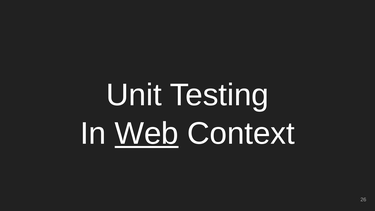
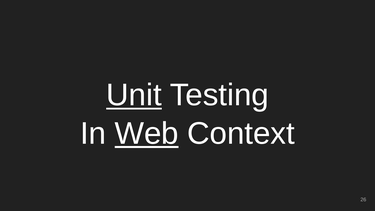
Unit underline: none -> present (134, 95)
